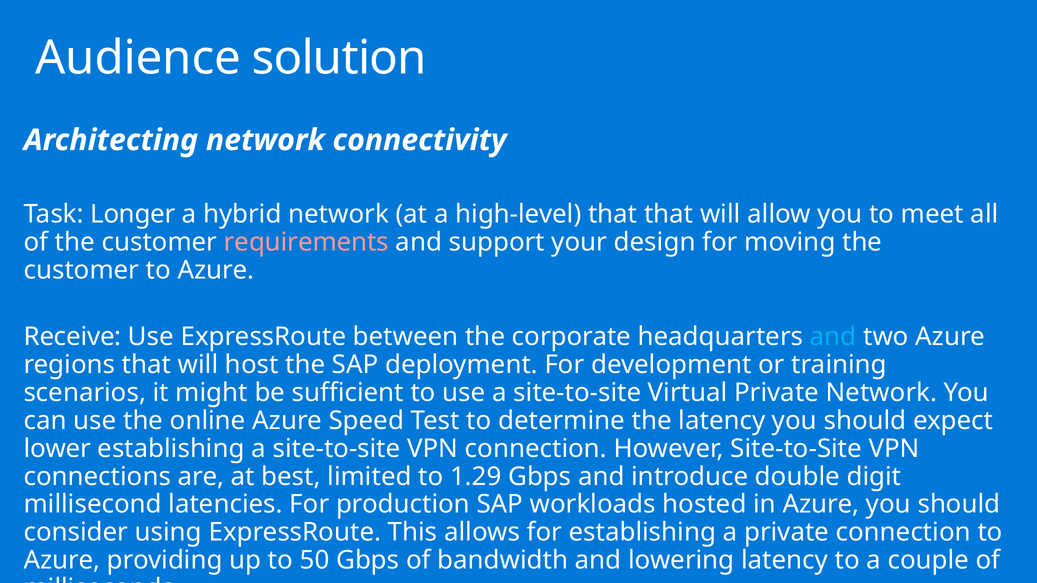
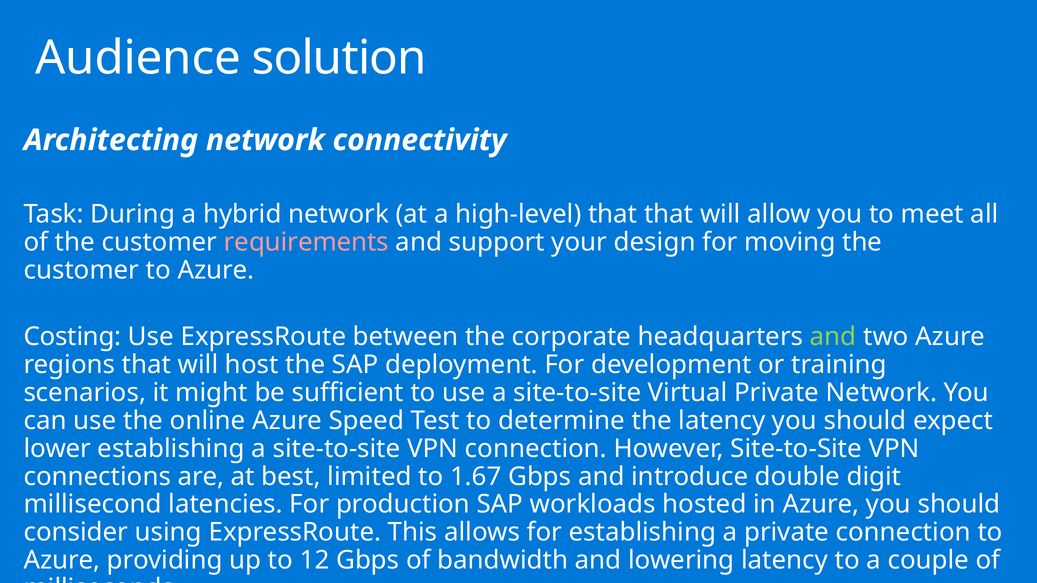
Longer: Longer -> During (133, 214)
Receive: Receive -> Costing (73, 337)
and colour: light blue -> light green (833, 337)
1.29: 1.29 -> 1.67 (476, 477)
50: 50 -> 12 (315, 561)
